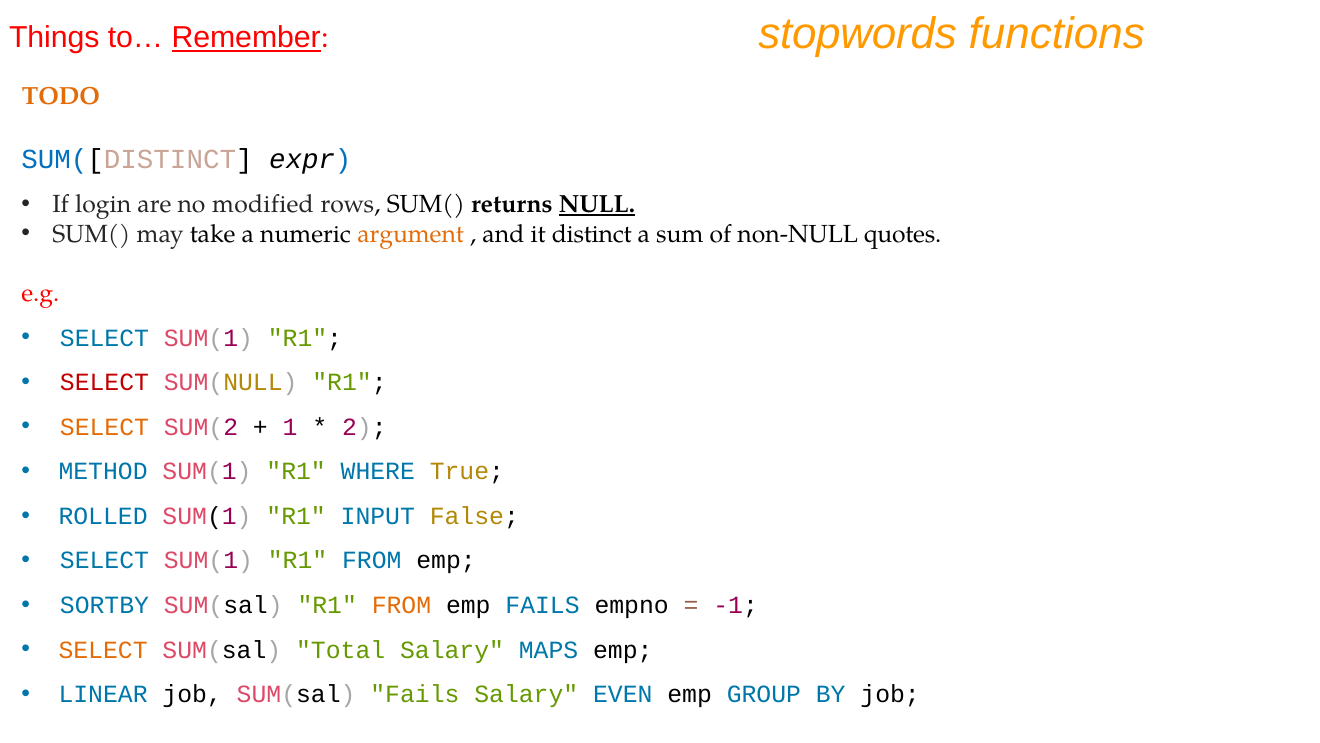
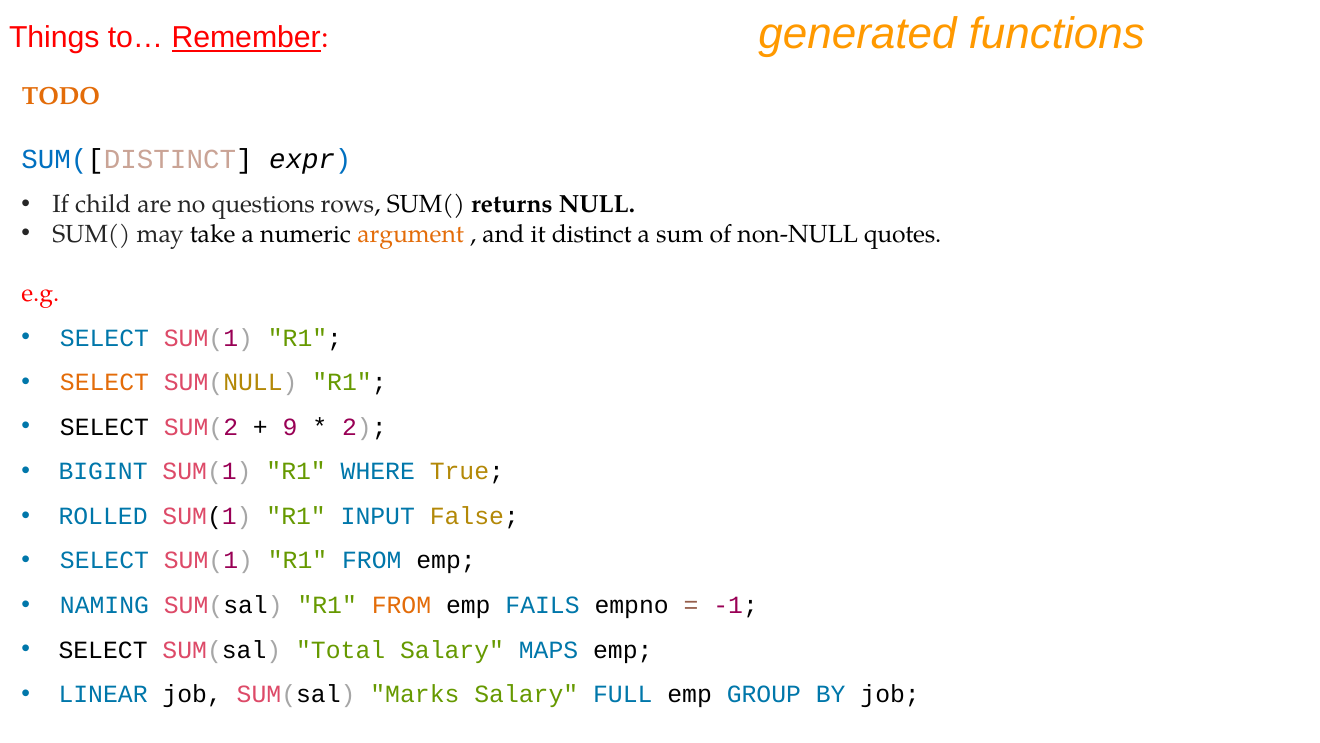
stopwords: stopwords -> generated (857, 34)
login: login -> child (103, 204)
modified: modified -> questions (263, 204)
NULL underline: present -> none (597, 204)
SELECT colour: red -> orange (104, 382)
SELECT colour: orange -> black (104, 427)
1: 1 -> 9 (290, 427)
METHOD: METHOD -> BIGINT (103, 471)
SORTBY: SORTBY -> NAMING (104, 605)
SELECT colour: orange -> black (103, 650)
SUM(sal Fails: Fails -> Marks (415, 694)
EVEN: EVEN -> FULL (623, 694)
